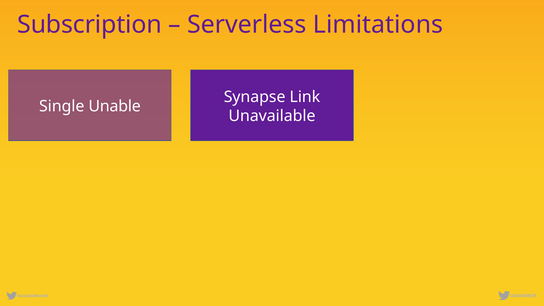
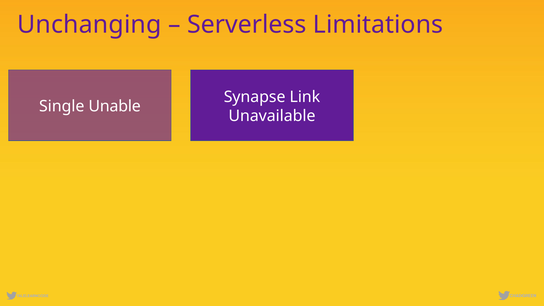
Subscription: Subscription -> Unchanging (89, 25)
